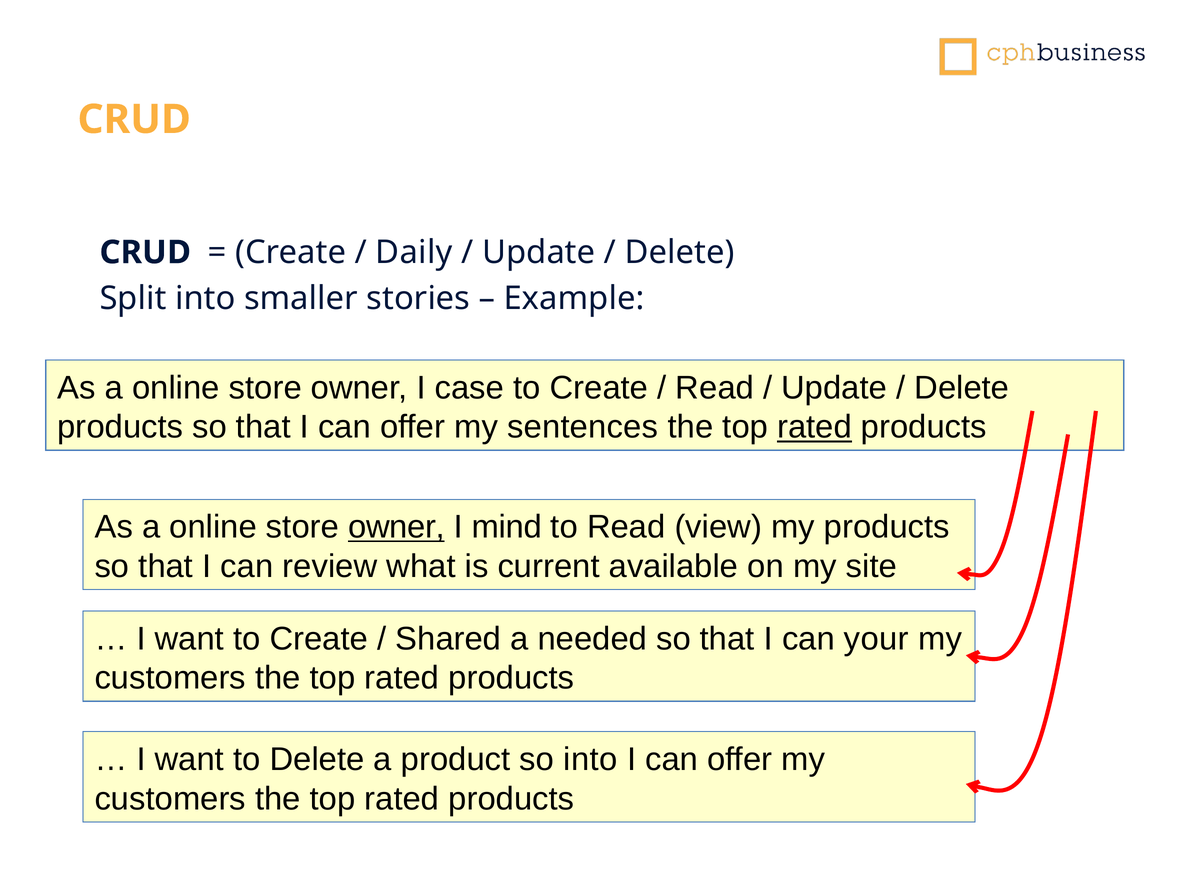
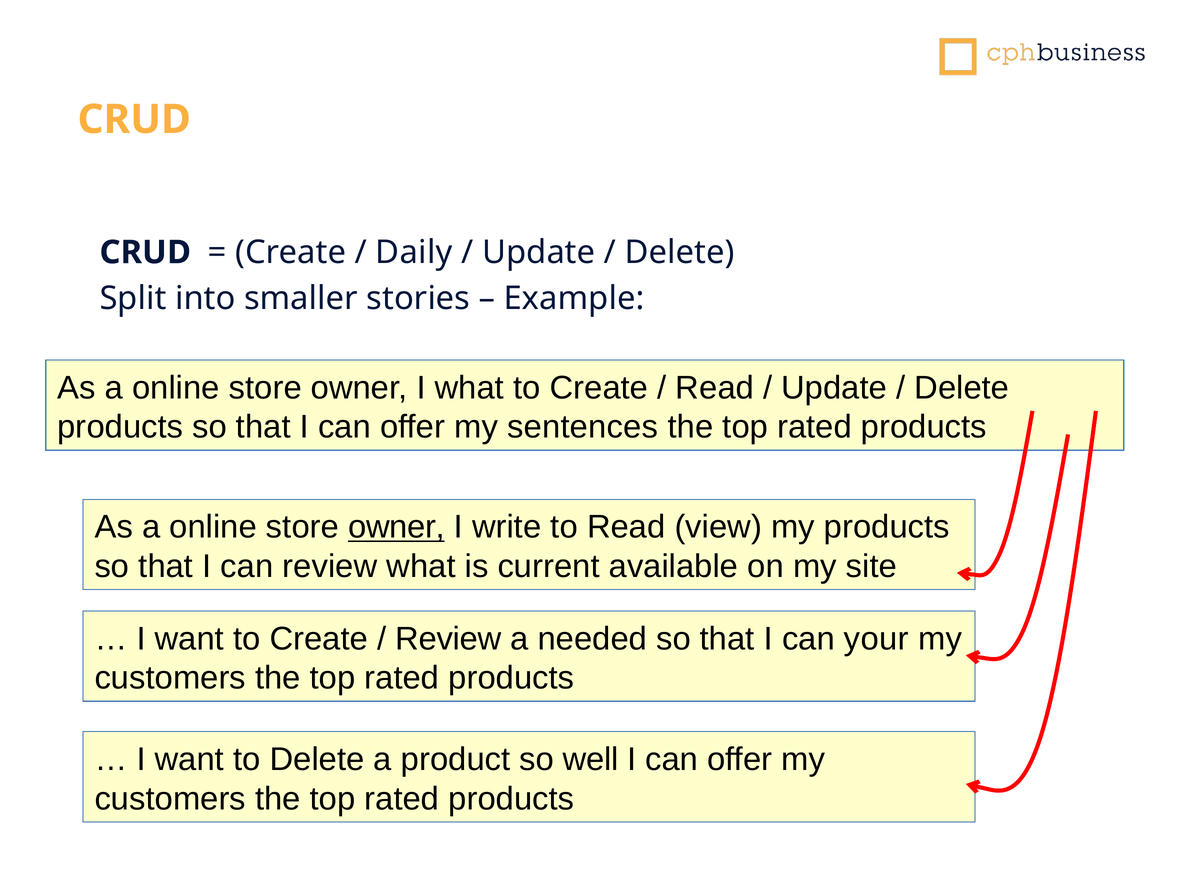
I case: case -> what (469, 388)
rated underline: present -> none (814, 427)
mind: mind -> write (507, 527)
Shared: Shared -> Review (448, 639)
so into: into -> well (591, 759)
